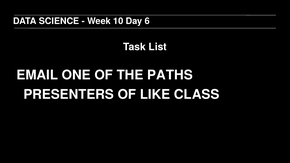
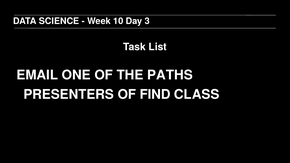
6: 6 -> 3 (147, 21)
LIKE: LIKE -> FIND (155, 94)
